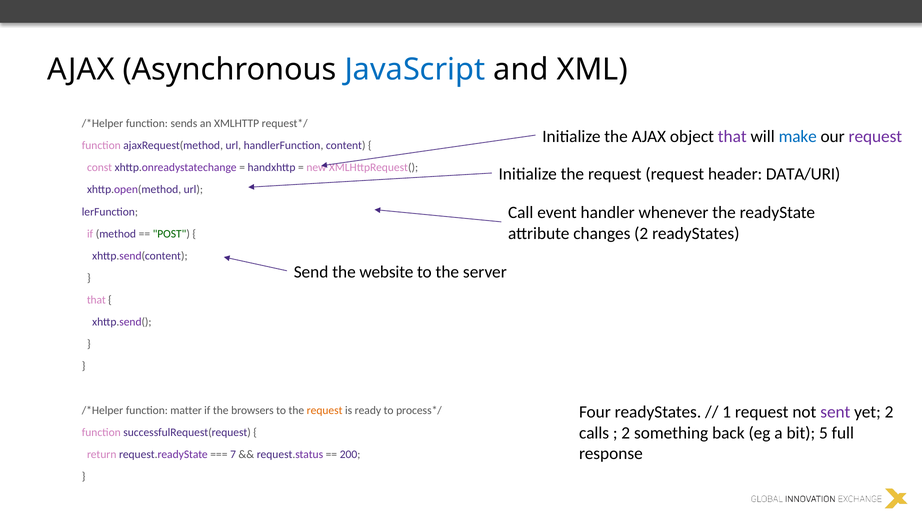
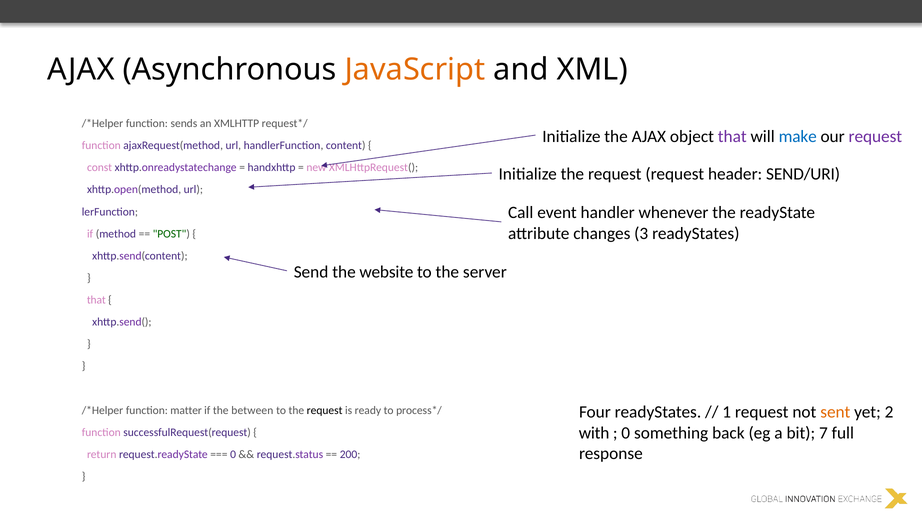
JavaScript colour: blue -> orange (415, 69)
DATA/URI: DATA/URI -> SEND/URI (803, 174)
changes 2: 2 -> 3 (641, 233)
sent colour: purple -> orange (835, 412)
browsers: browsers -> between (252, 410)
request colour: orange -> black (325, 410)
calls: calls -> with (594, 433)
2: 2 -> 0 (626, 433)
5: 5 -> 7 (823, 433)
7: 7 -> 0 (233, 454)
